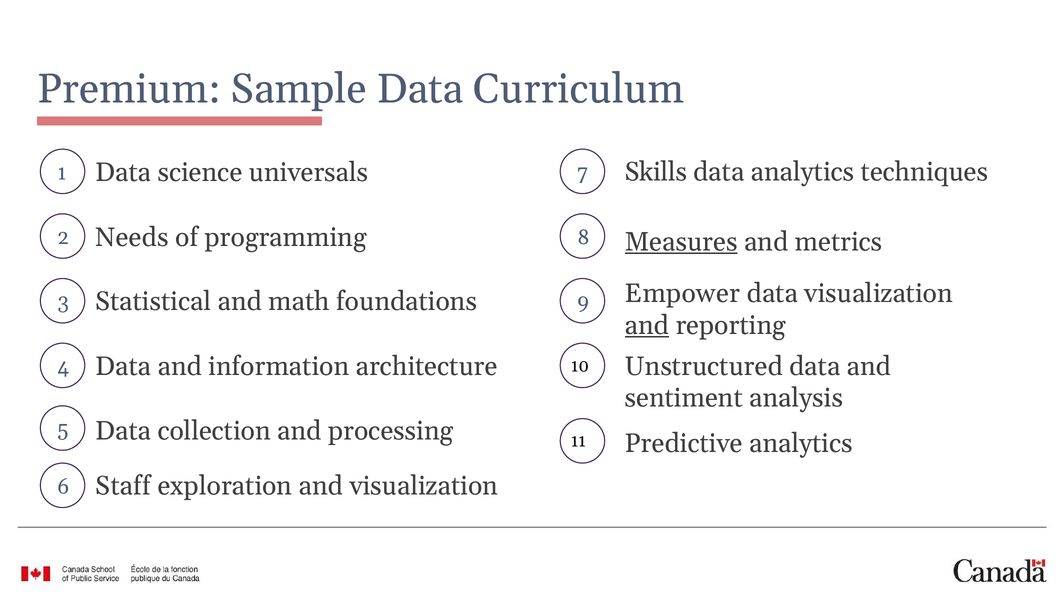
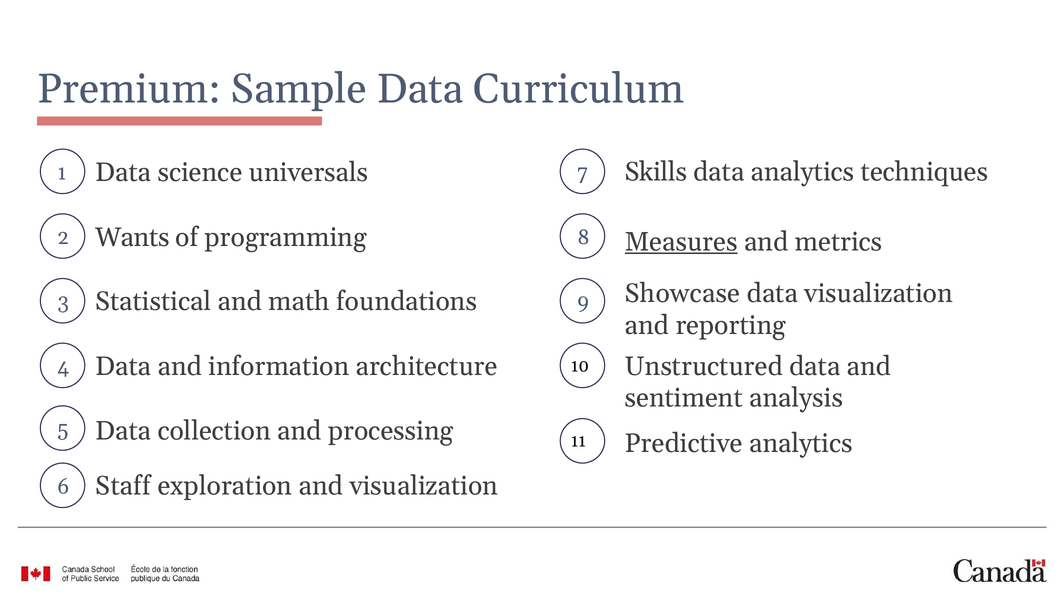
Needs: Needs -> Wants (132, 237)
Empower: Empower -> Showcase (683, 293)
and underline: present -> none (647, 325)
